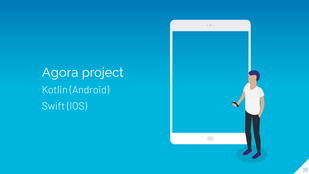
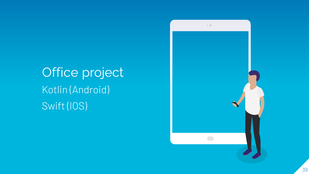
Agora: Agora -> Office (60, 72)
